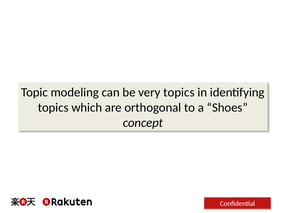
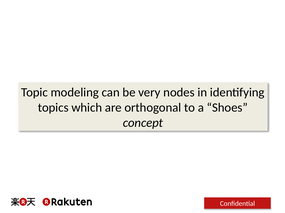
very topics: topics -> nodes (179, 93)
